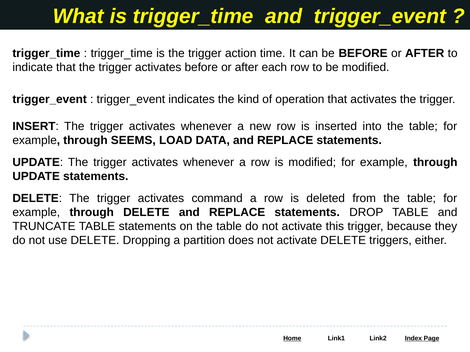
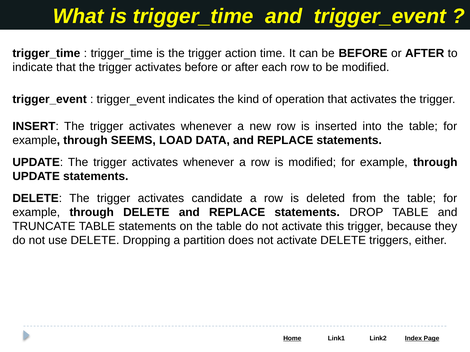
command: command -> candidate (217, 198)
